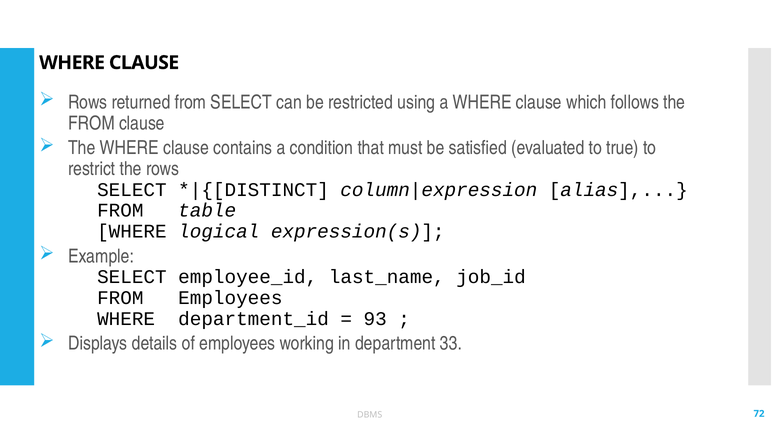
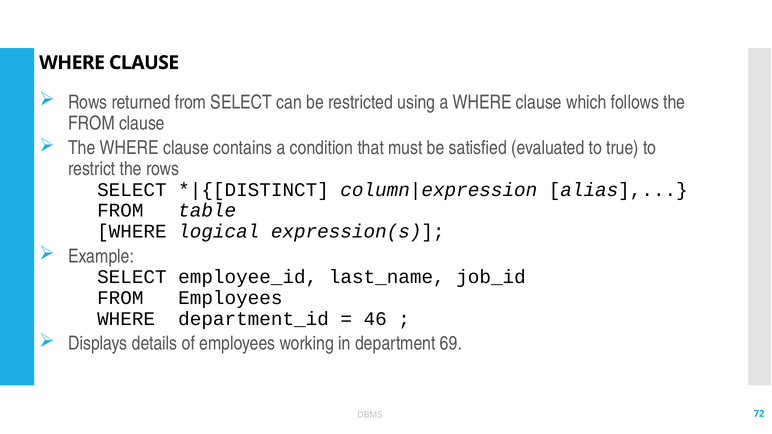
93: 93 -> 46 (375, 319)
33: 33 -> 69 (451, 344)
